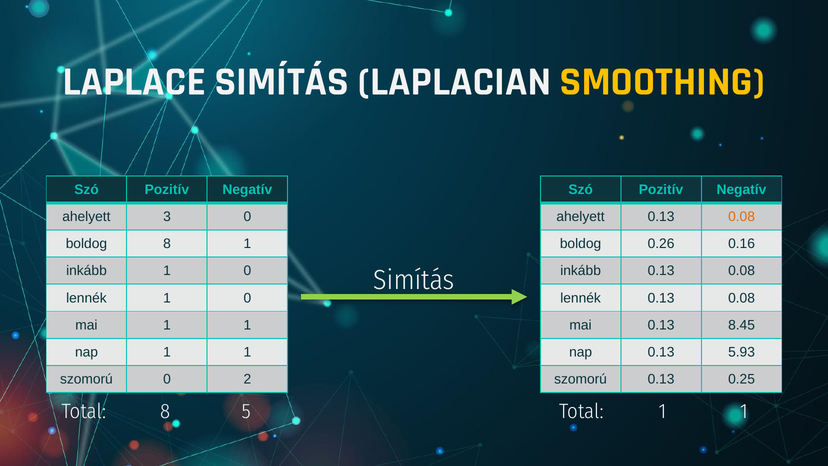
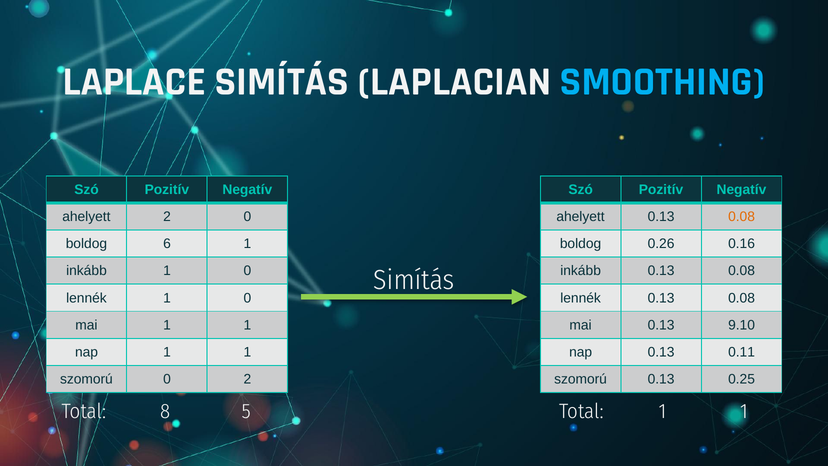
SMOOTHING colour: yellow -> light blue (662, 81)
ahelyett 3: 3 -> 2 (167, 217)
boldog 8: 8 -> 6 (167, 244)
8.45: 8.45 -> 9.10 (742, 325)
5.93: 5.93 -> 0.11 (742, 352)
